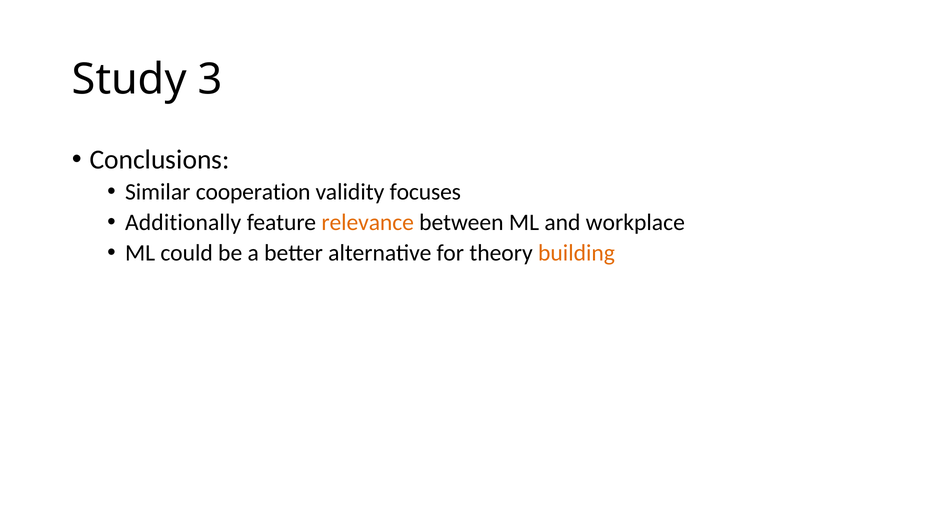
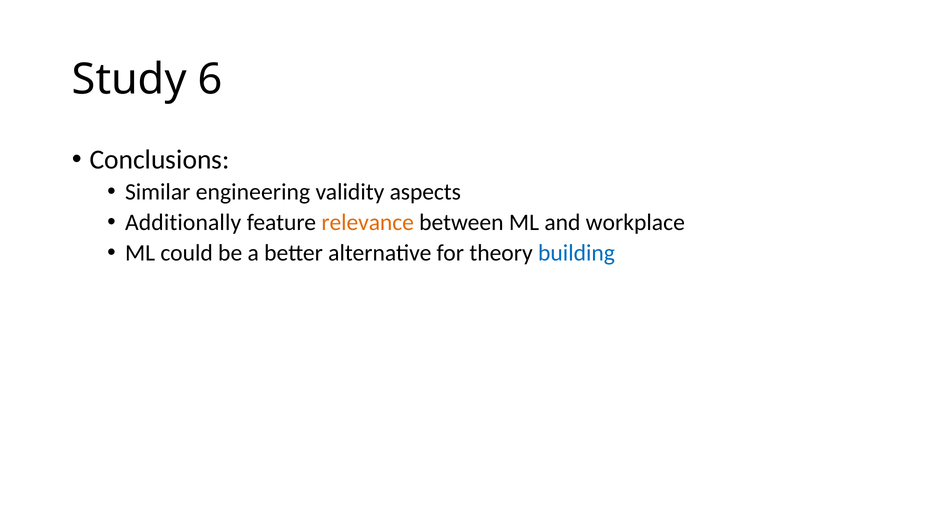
3: 3 -> 6 (210, 79)
cooperation: cooperation -> engineering (253, 192)
focuses: focuses -> aspects (425, 192)
building colour: orange -> blue (577, 253)
